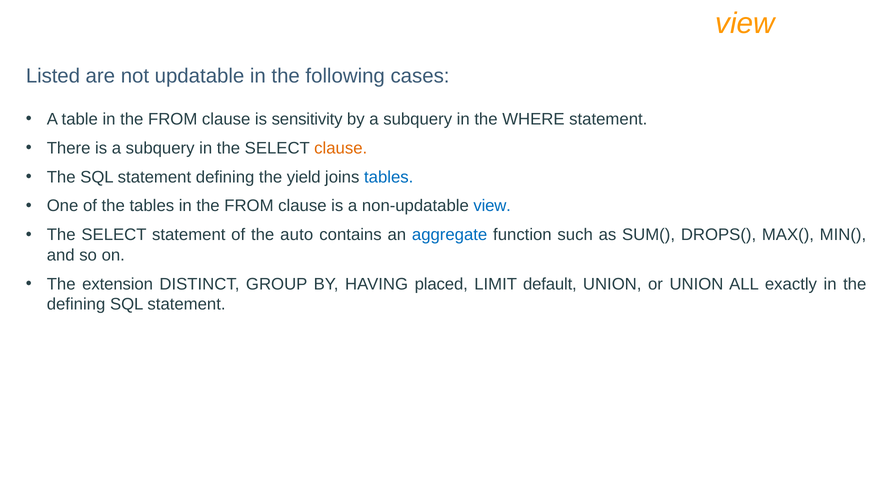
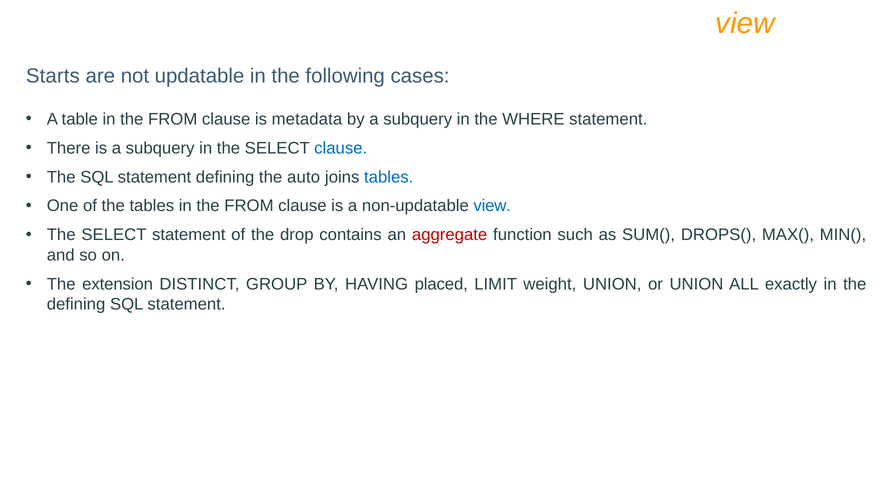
Listed: Listed -> Starts (53, 76)
sensitivity: sensitivity -> metadata (307, 119)
clause colour: orange -> blue (341, 148)
yield: yield -> auto (304, 177)
auto: auto -> drop (297, 235)
aggregate colour: blue -> red (450, 235)
default: default -> weight (550, 284)
